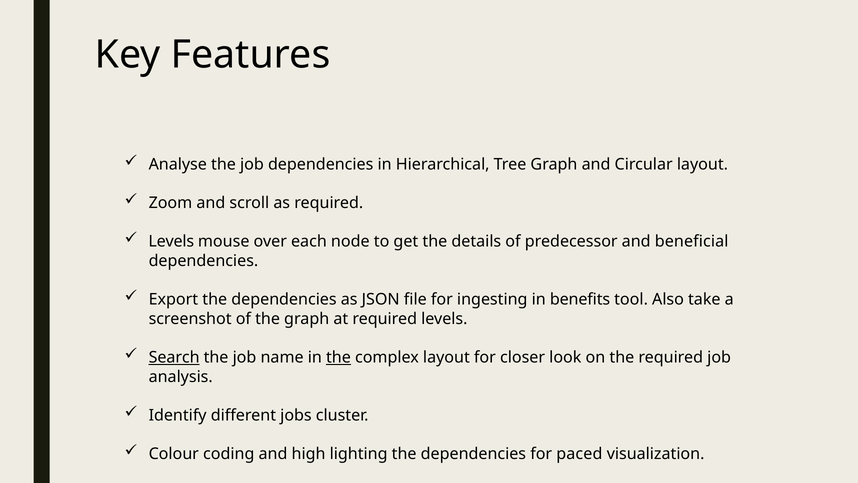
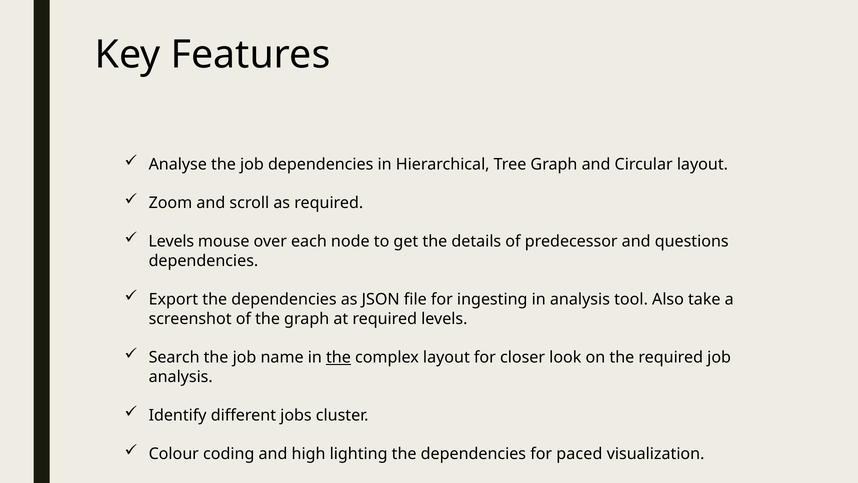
beneficial: beneficial -> questions (692, 241)
in benefits: benefits -> analysis (580, 299)
Search underline: present -> none (174, 357)
